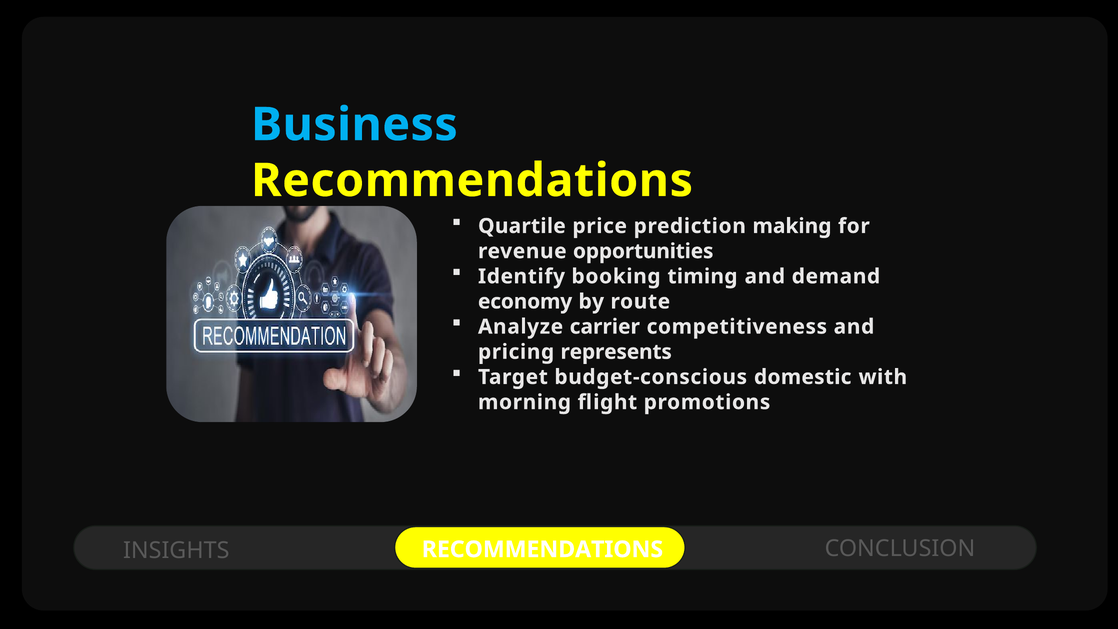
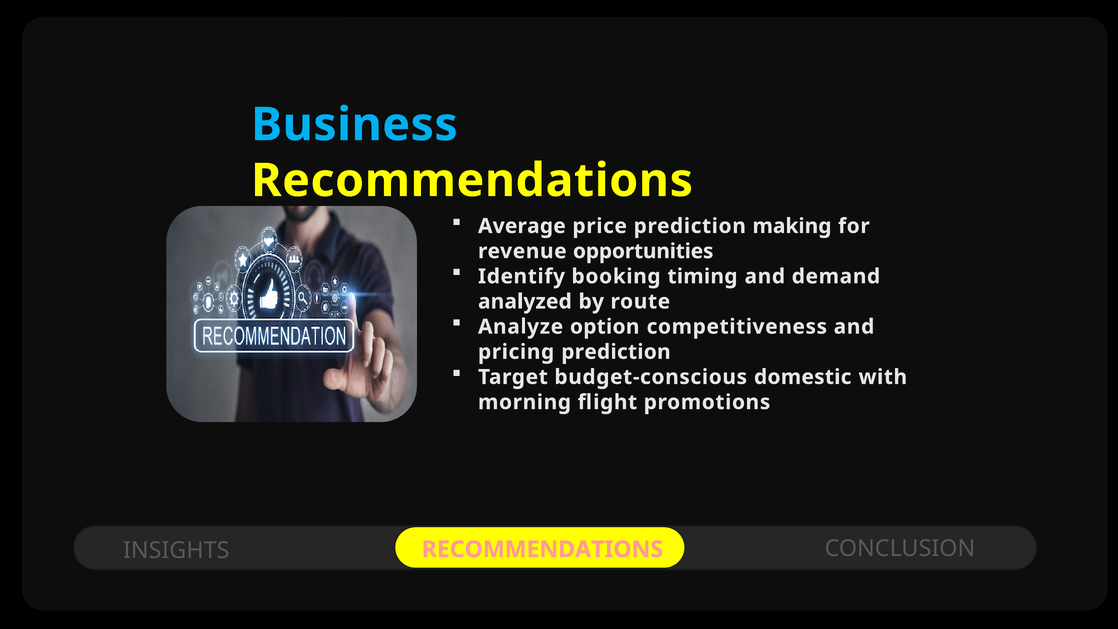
Quartile: Quartile -> Average (522, 226)
economy: economy -> analyzed (525, 302)
carrier: carrier -> option (605, 327)
pricing represents: represents -> prediction (616, 352)
RECOMMENDATIONS colour: white -> pink (542, 549)
